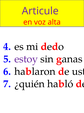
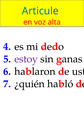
Articule colour: purple -> blue (40, 11)
